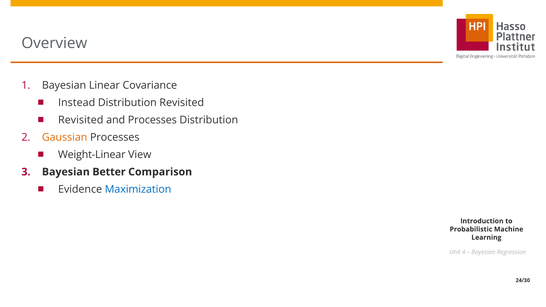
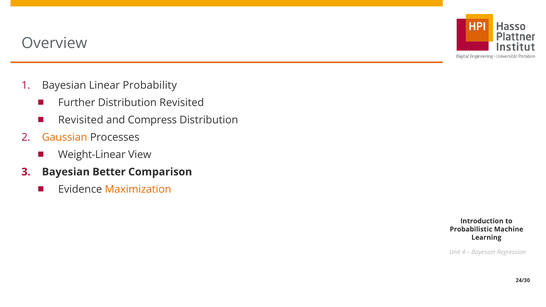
Covariance: Covariance -> Probability (150, 85)
Instead: Instead -> Further (77, 103)
and Processes: Processes -> Compress (152, 120)
Maximization colour: blue -> orange (138, 189)
